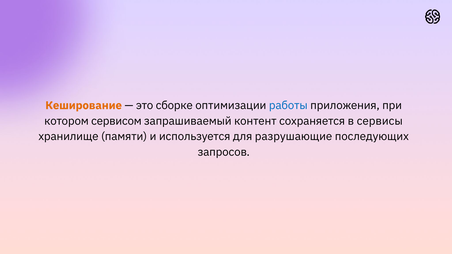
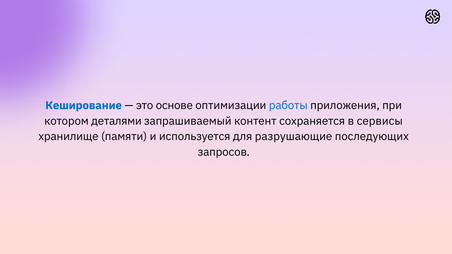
Кеширование colour: orange -> blue (84, 106)
сборке: сборке -> основе (174, 106)
сервисом: сервисом -> деталями (116, 121)
